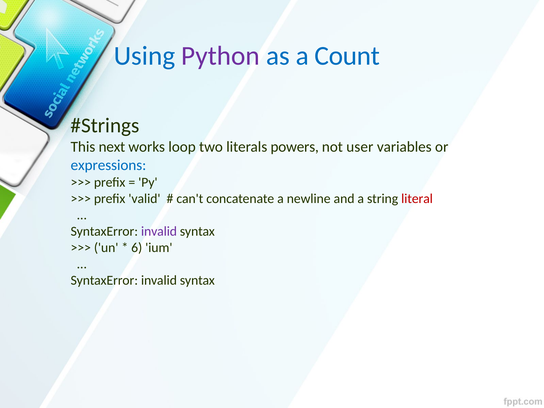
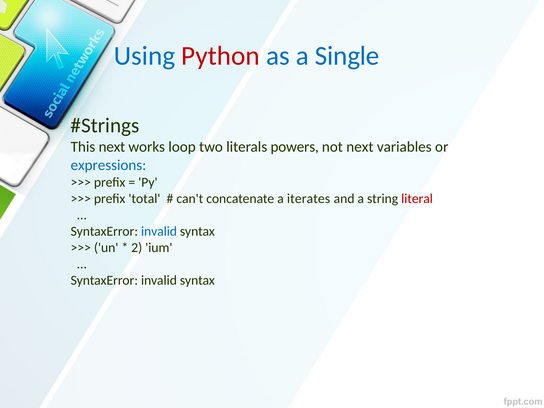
Python colour: purple -> red (221, 56)
Count: Count -> Single (347, 56)
not user: user -> next (360, 147)
valid: valid -> total (144, 199)
newline: newline -> iterates (309, 199)
invalid colour: purple -> blue (159, 231)
6: 6 -> 2 (137, 248)
